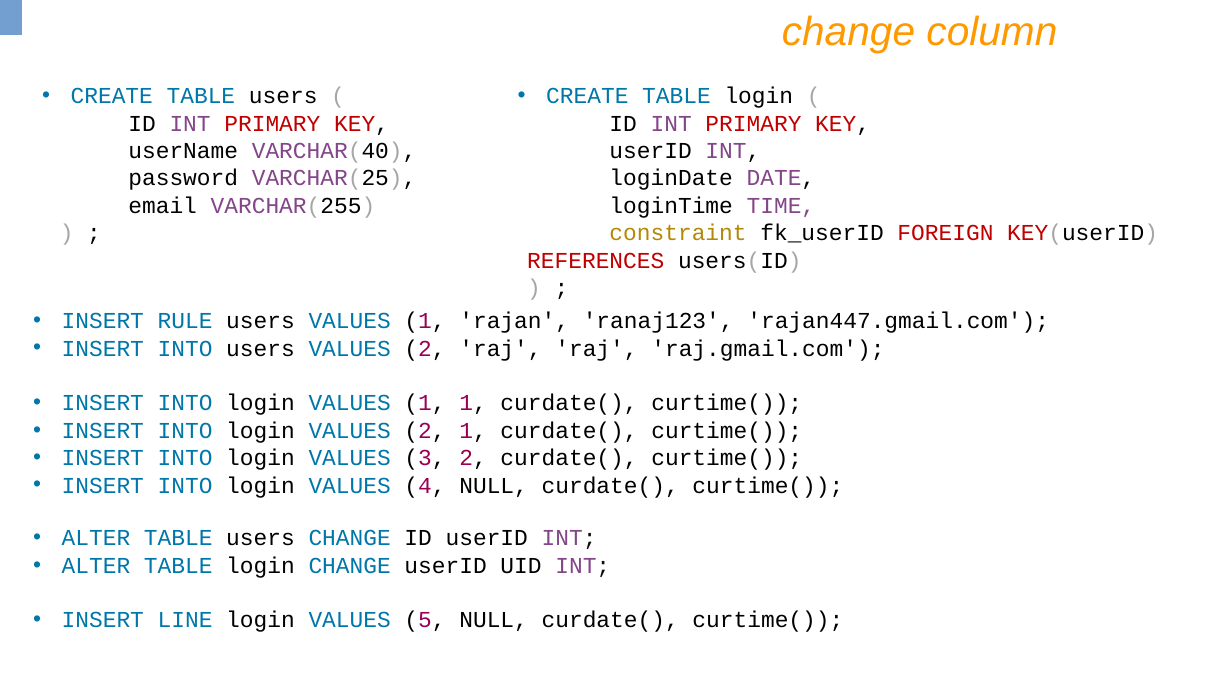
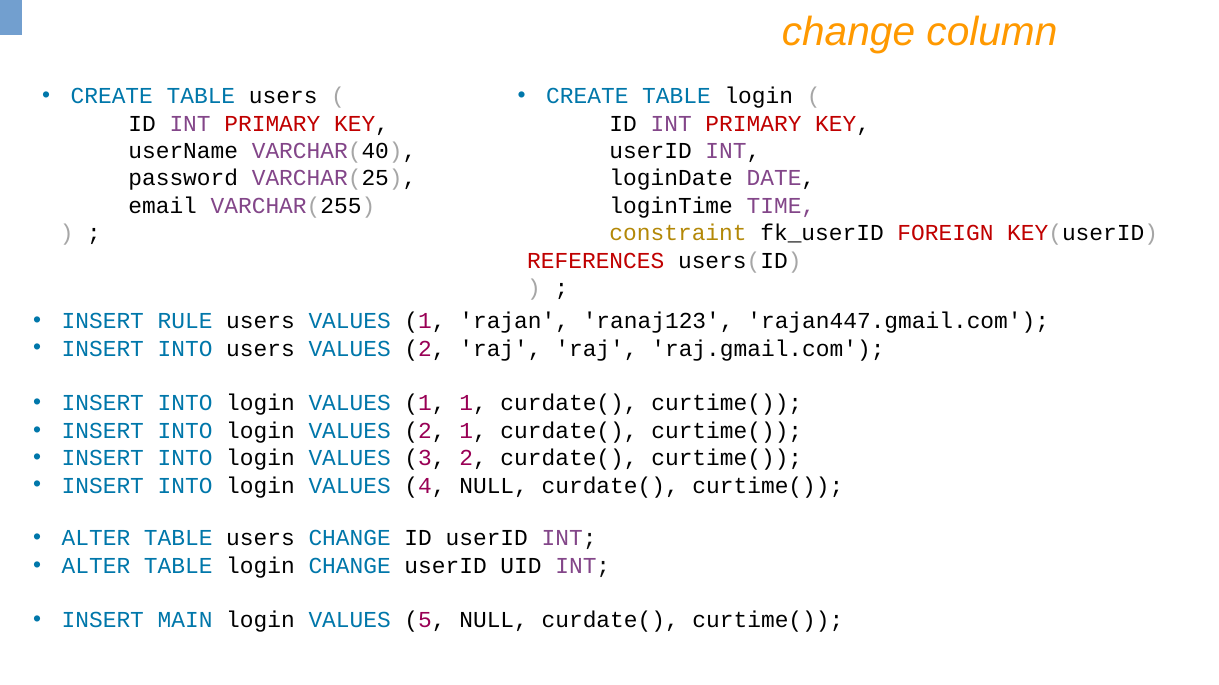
LINE: LINE -> MAIN (185, 621)
